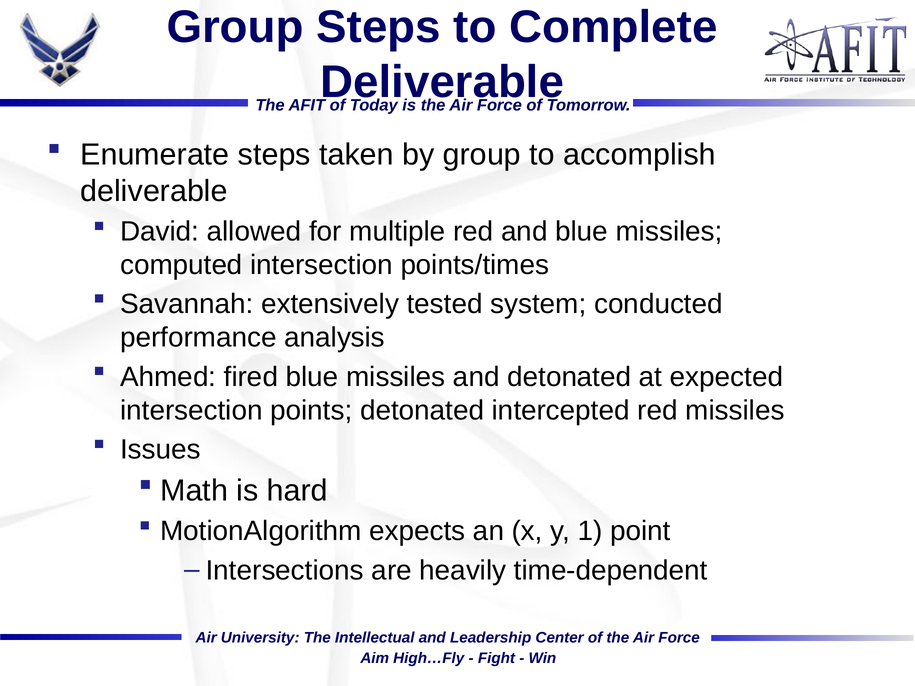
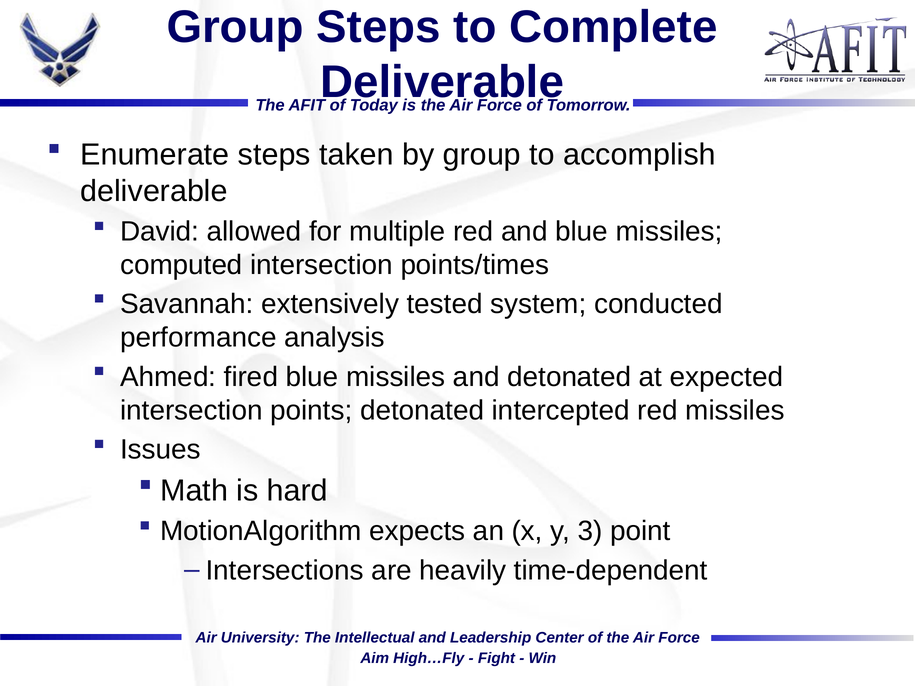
1: 1 -> 3 (590, 531)
